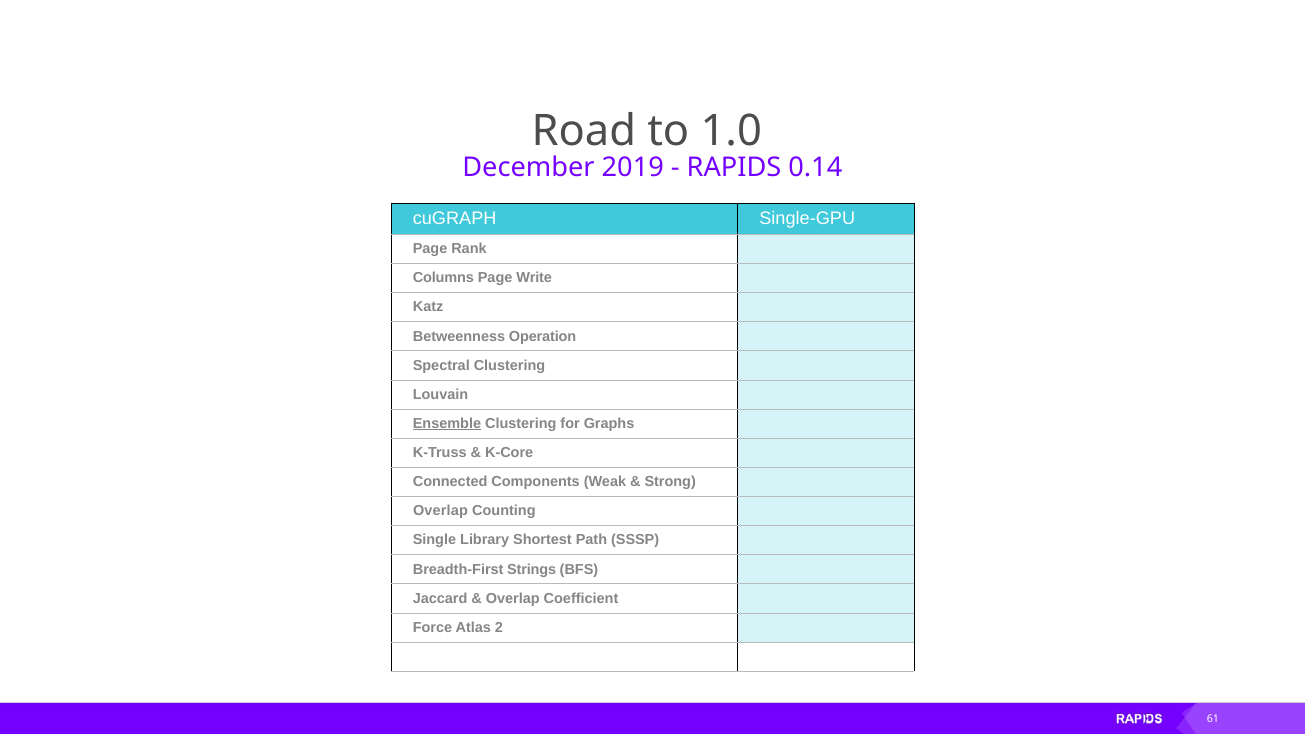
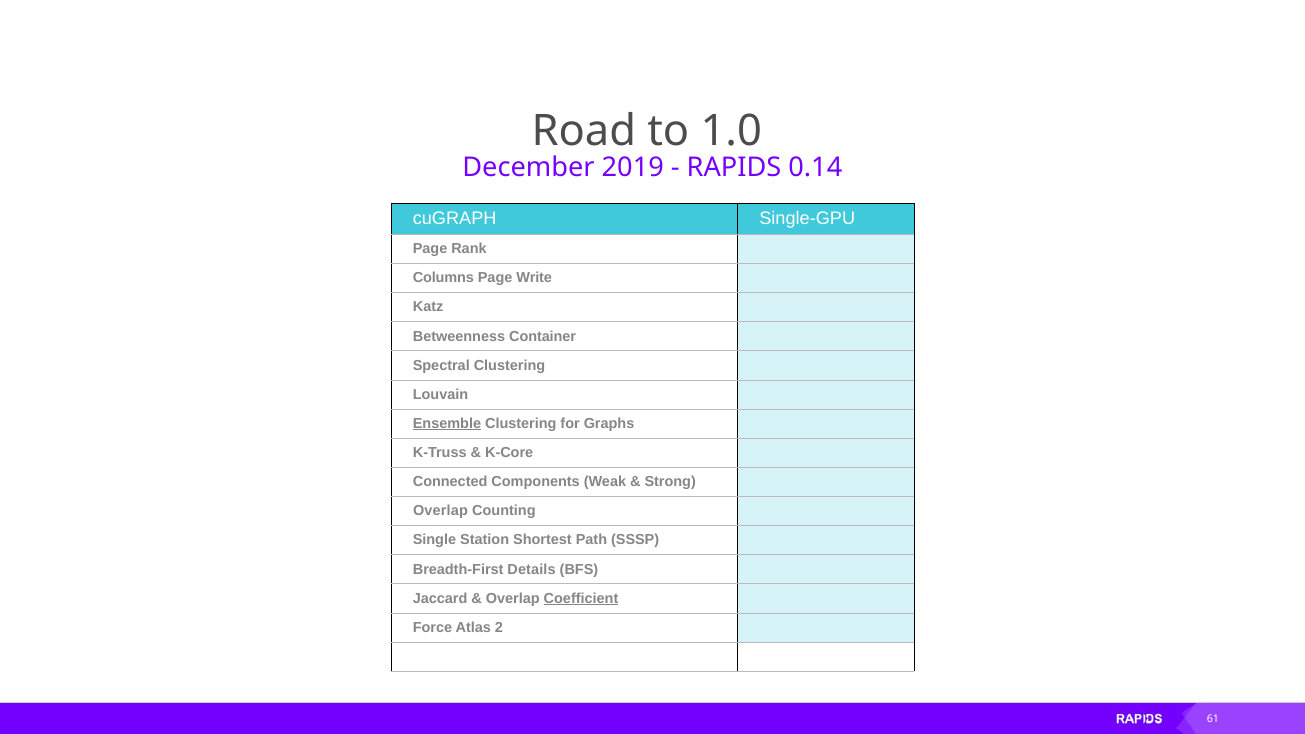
Operation: Operation -> Container (543, 336)
Library: Library -> Station (485, 540)
Strings: Strings -> Details (532, 569)
Coefficient underline: none -> present (581, 599)
